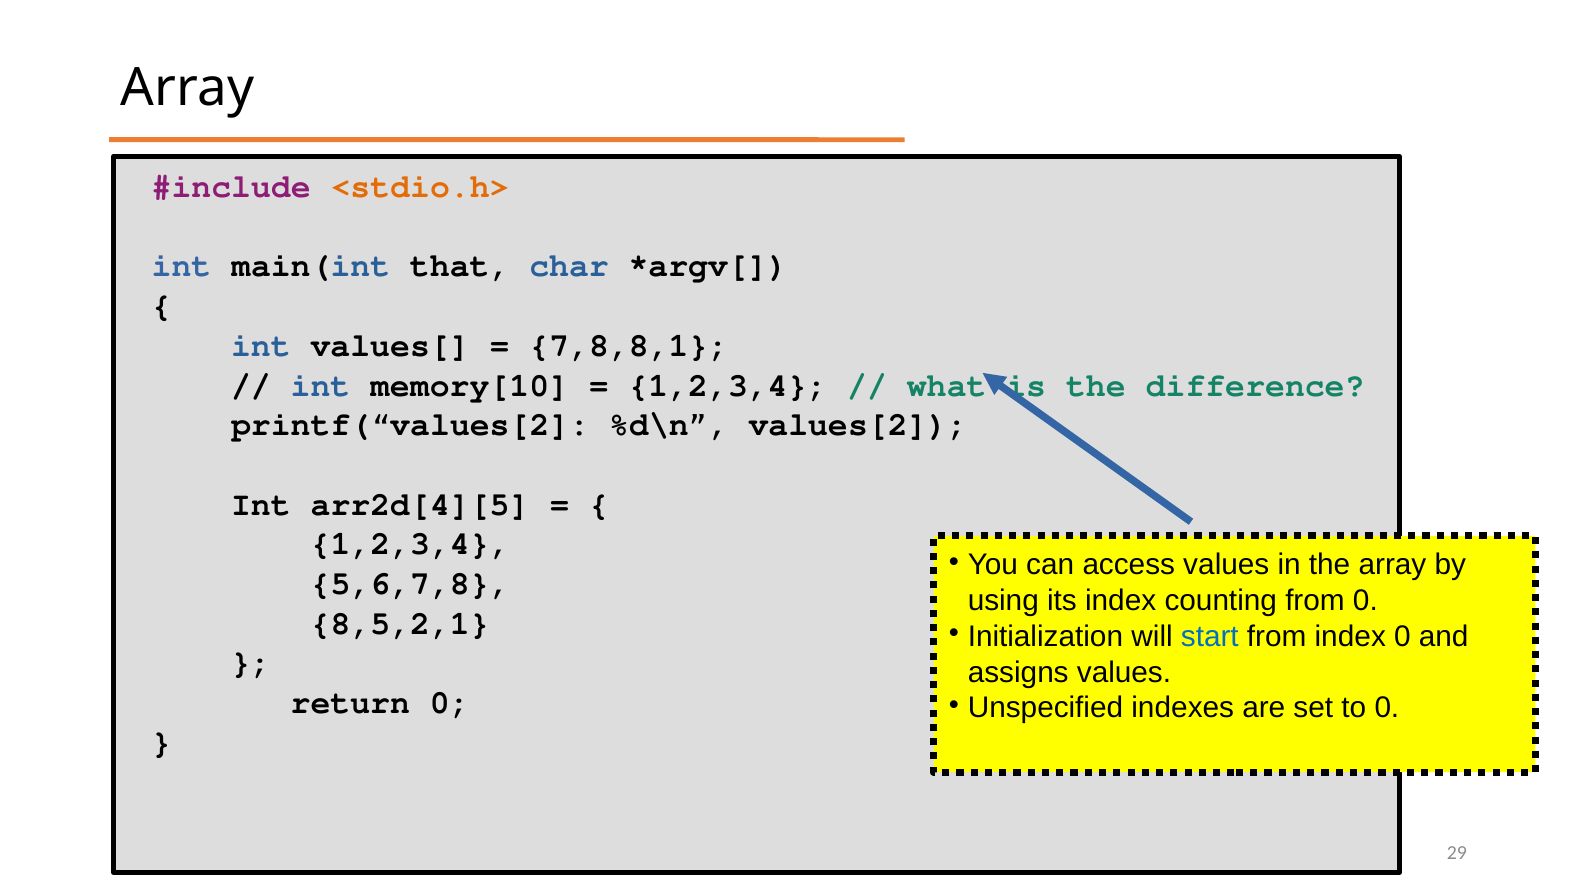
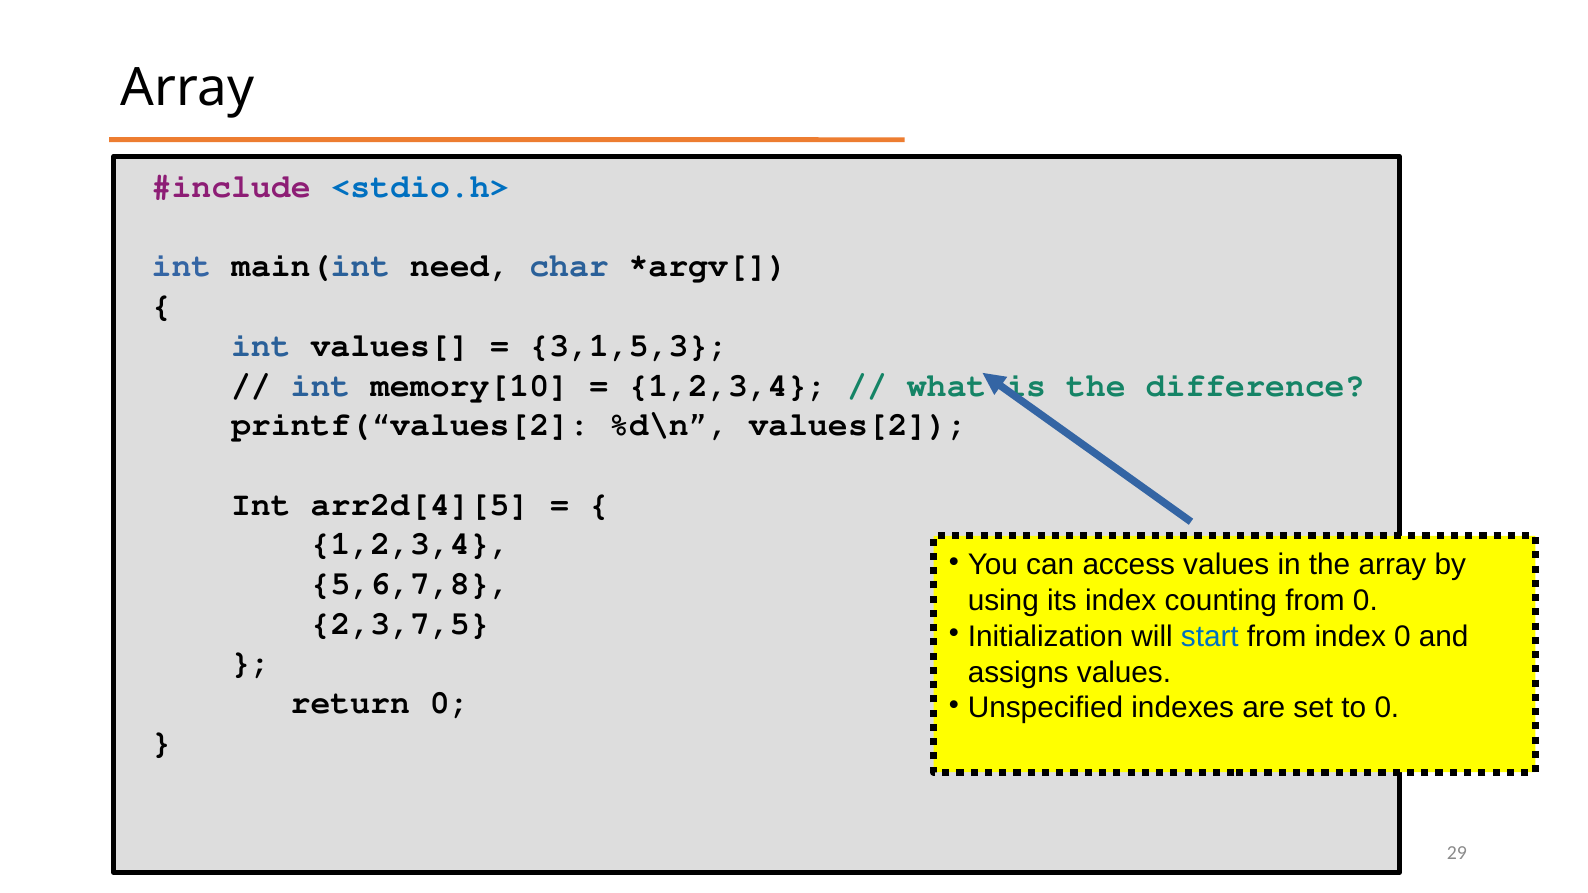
<stdio.h> colour: orange -> blue (420, 187)
that: that -> need (460, 266)
7,8,8,1: 7,8,8,1 -> 3,1,5,3 (629, 346)
8,5,2,1: 8,5,2,1 -> 2,3,7,5 (400, 624)
